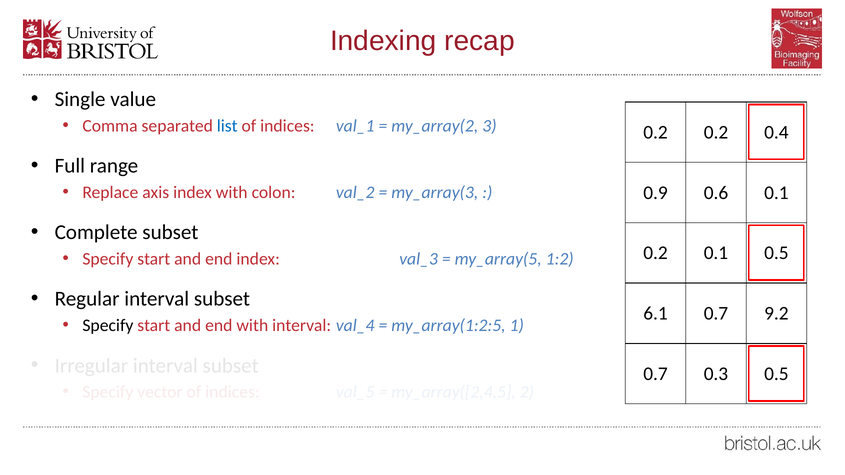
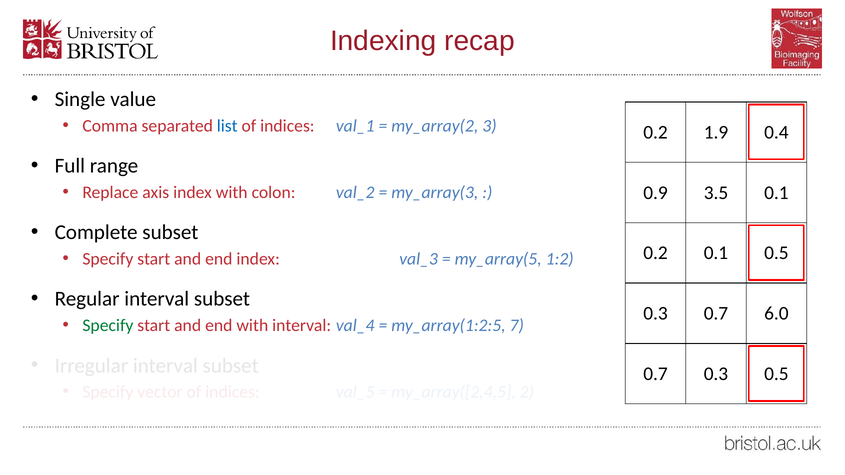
0.2 0.2: 0.2 -> 1.9 (716, 132)
0.6: 0.6 -> 3.5 (716, 193)
6.1: 6.1 -> 0.3 (656, 314)
9.2: 9.2 -> 6.0 (776, 314)
Specify colour: black -> green (108, 326)
1: 1 -> 7 (517, 326)
